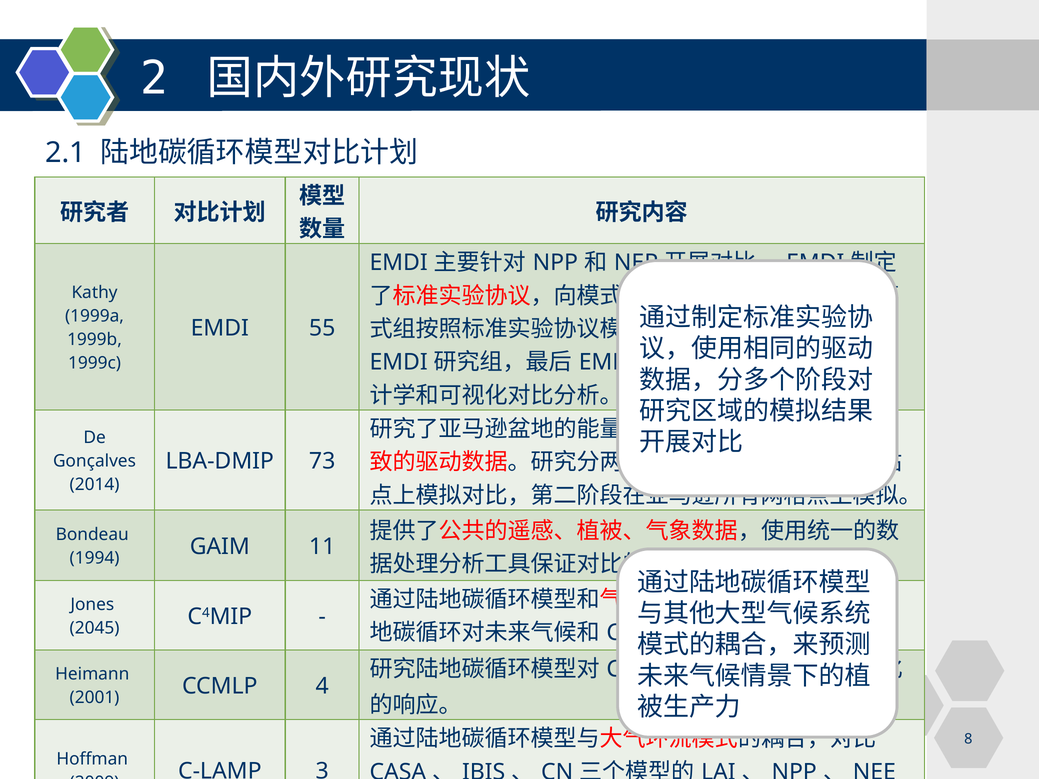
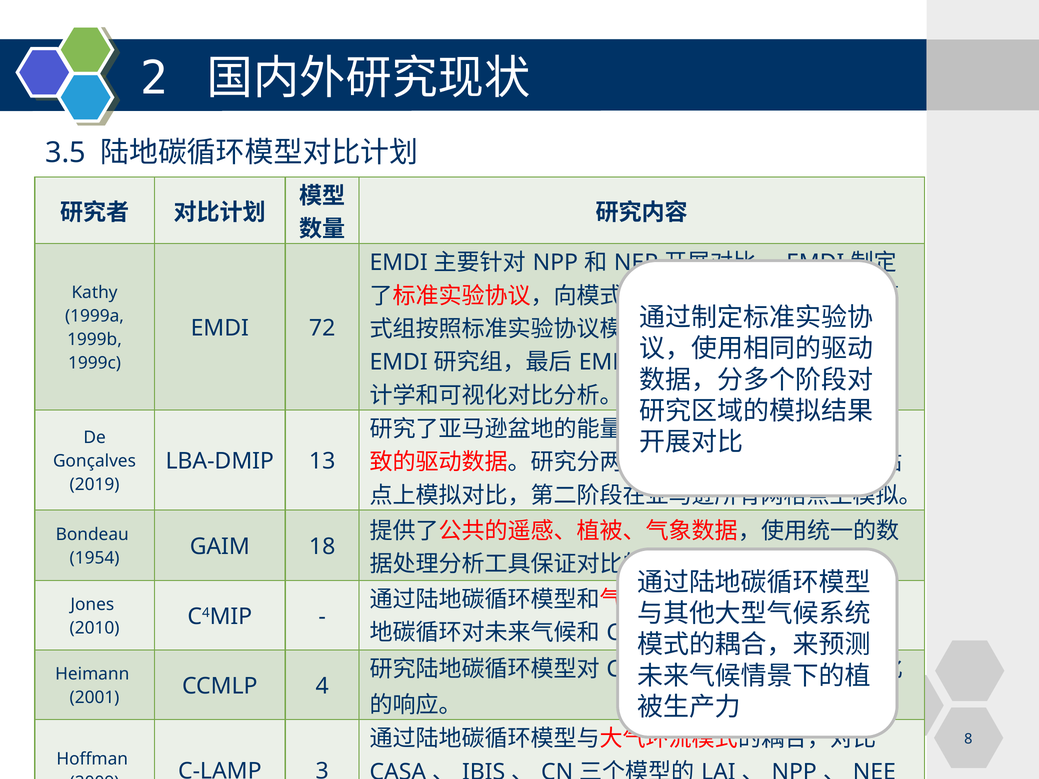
2.1: 2.1 -> 3.5 (65, 153)
55: 55 -> 72 (322, 328)
73: 73 -> 13 (322, 461)
2014: 2014 -> 2019 (95, 485)
1994: 1994 -> 1954 (95, 558)
11: 11 -> 18 (322, 547)
2045: 2045 -> 2010 (95, 628)
